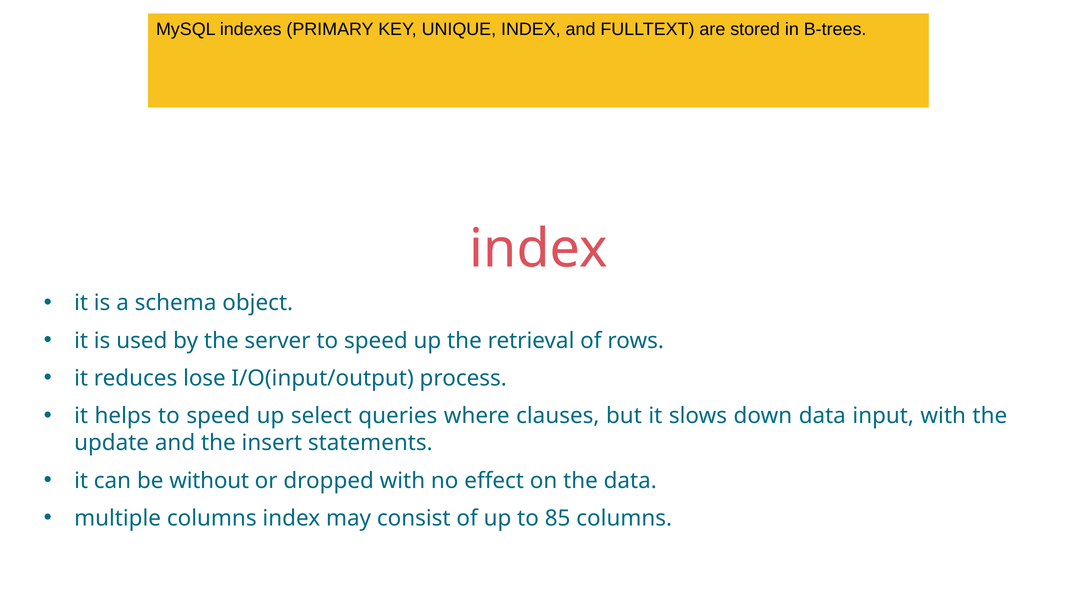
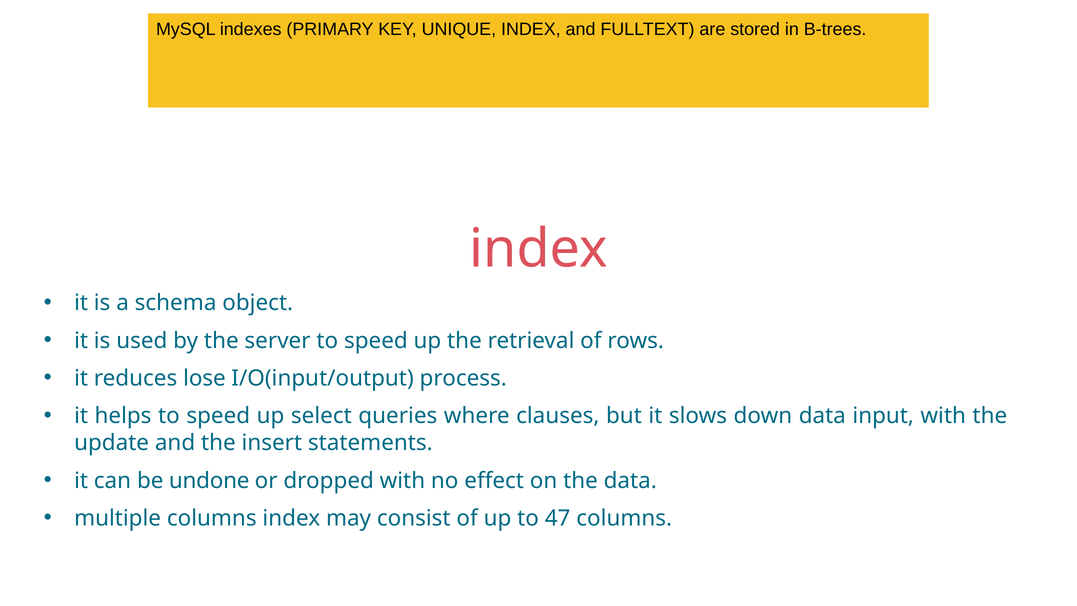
without: without -> undone (209, 481)
85: 85 -> 47 (558, 518)
